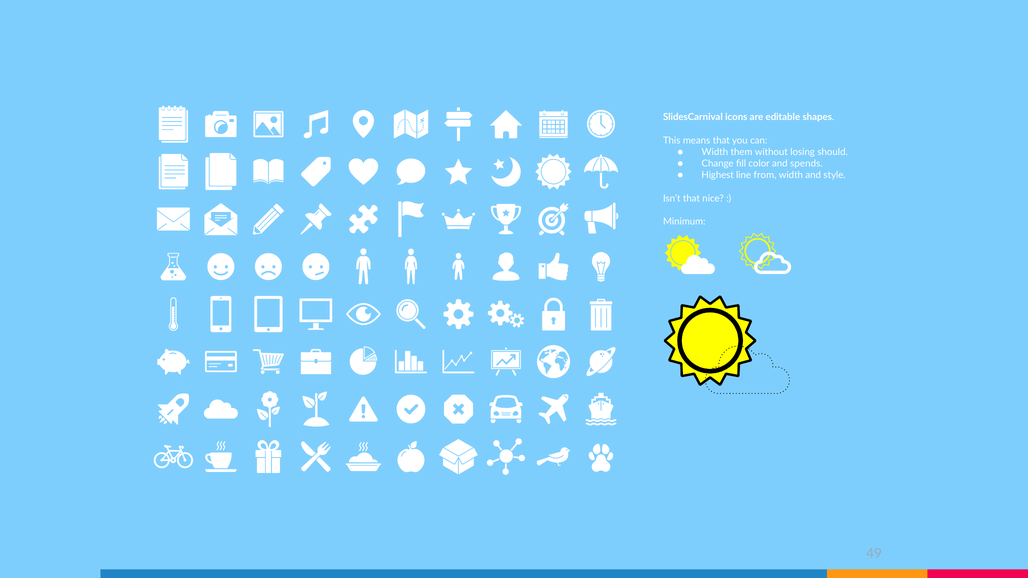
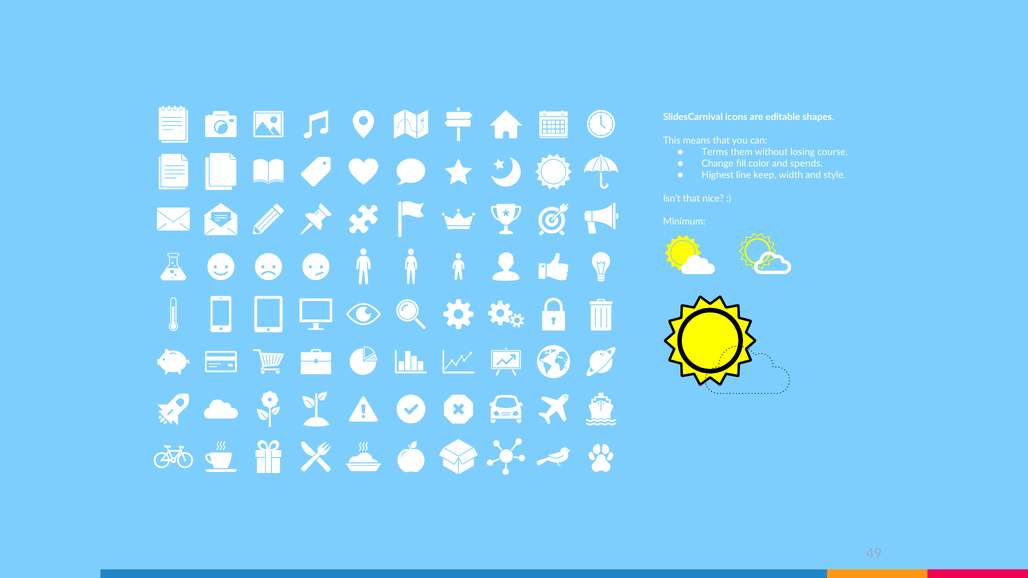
Width: Width -> Terms (715, 152)
should: should -> course (833, 152)
from: from -> keep (765, 175)
